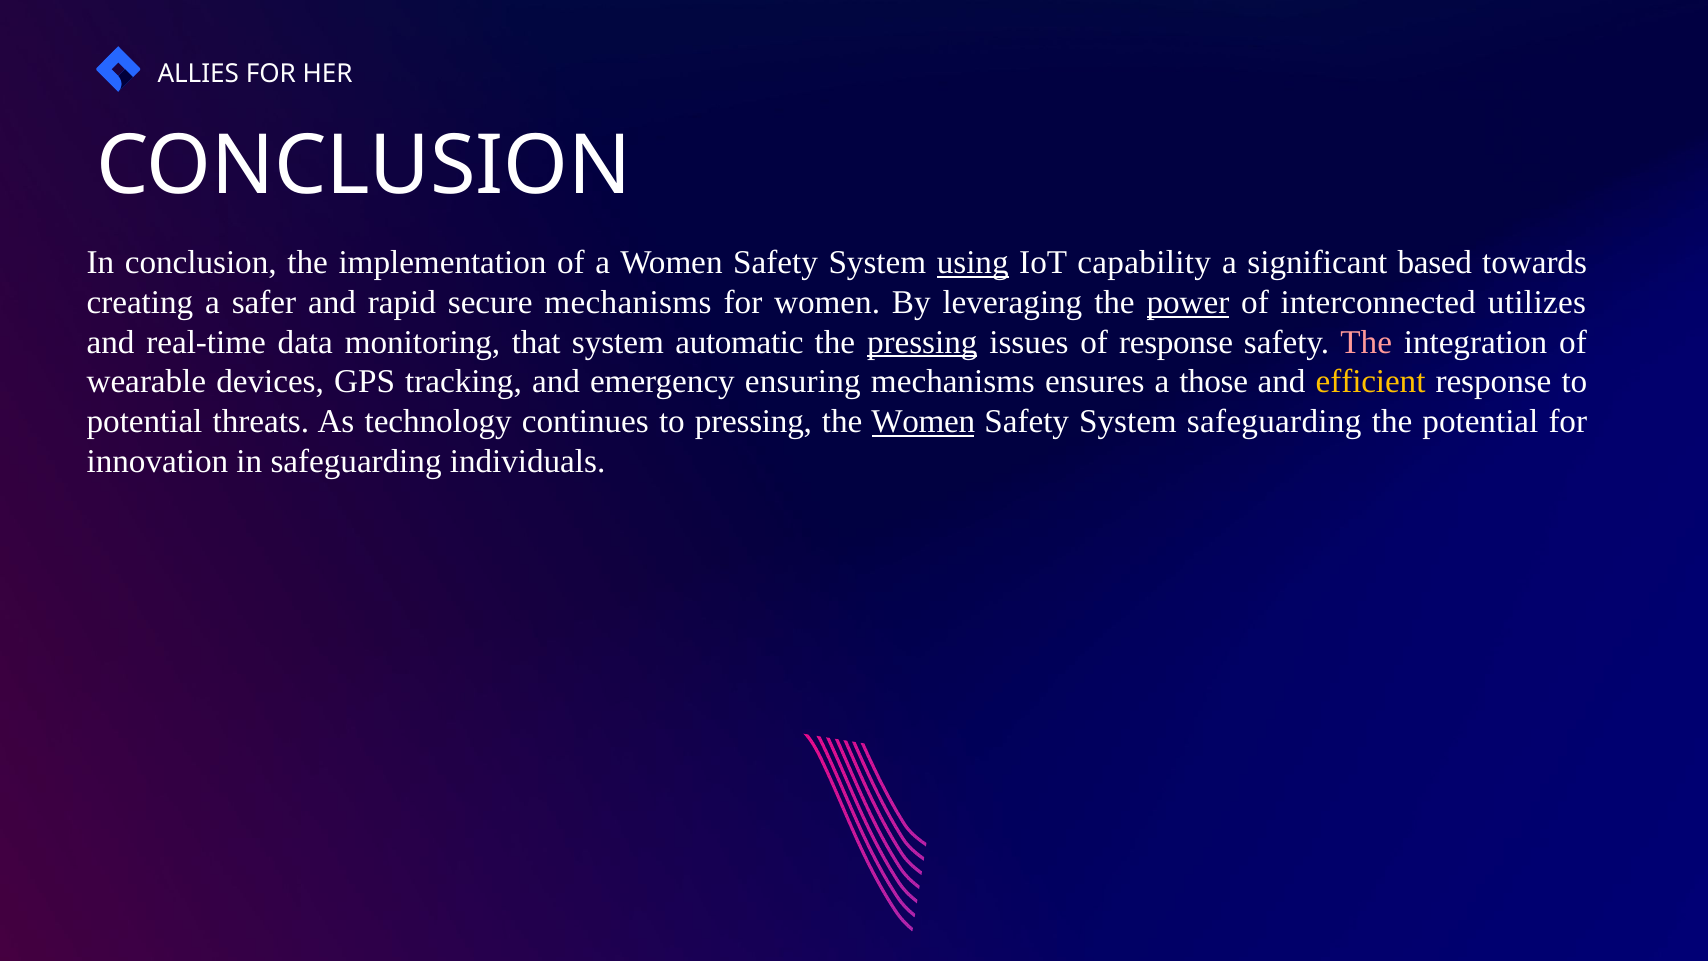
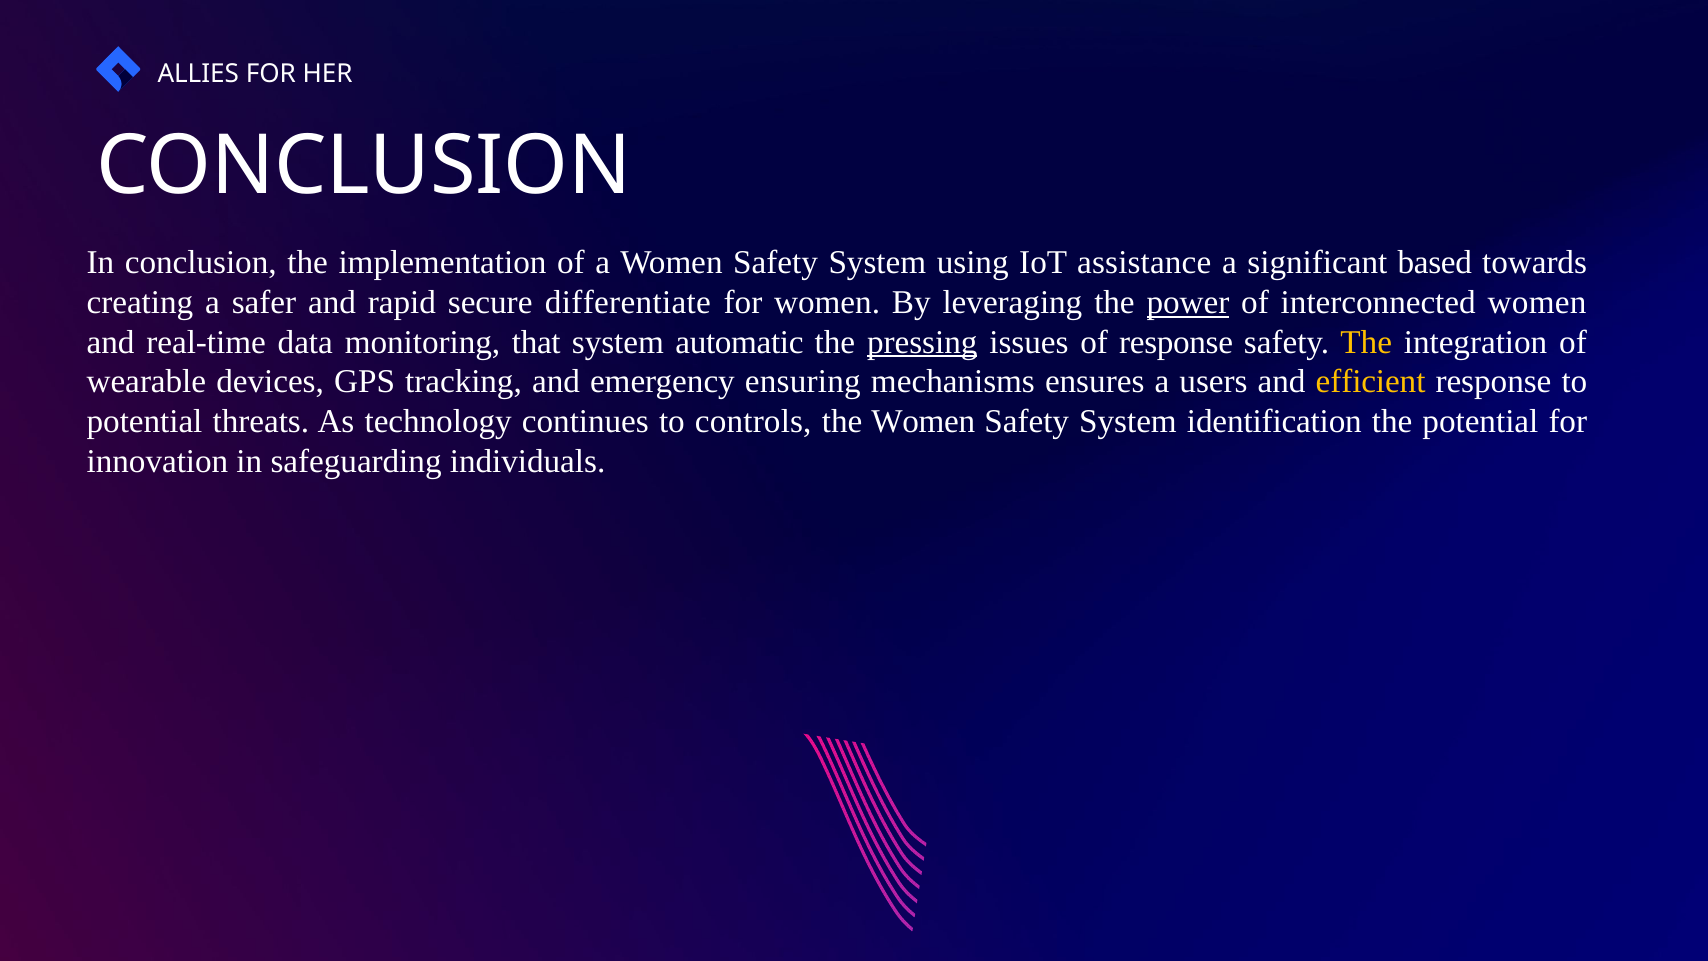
using underline: present -> none (973, 262)
capability: capability -> assistance (1144, 262)
secure mechanisms: mechanisms -> differentiate (628, 302)
interconnected utilizes: utilizes -> women (1537, 302)
The colour: pink -> yellow (1366, 342)
those: those -> users (1213, 382)
to pressing: pressing -> controls (753, 422)
Women underline: present -> none (923, 422)
System safeguarding: safeguarding -> identification (1274, 422)
